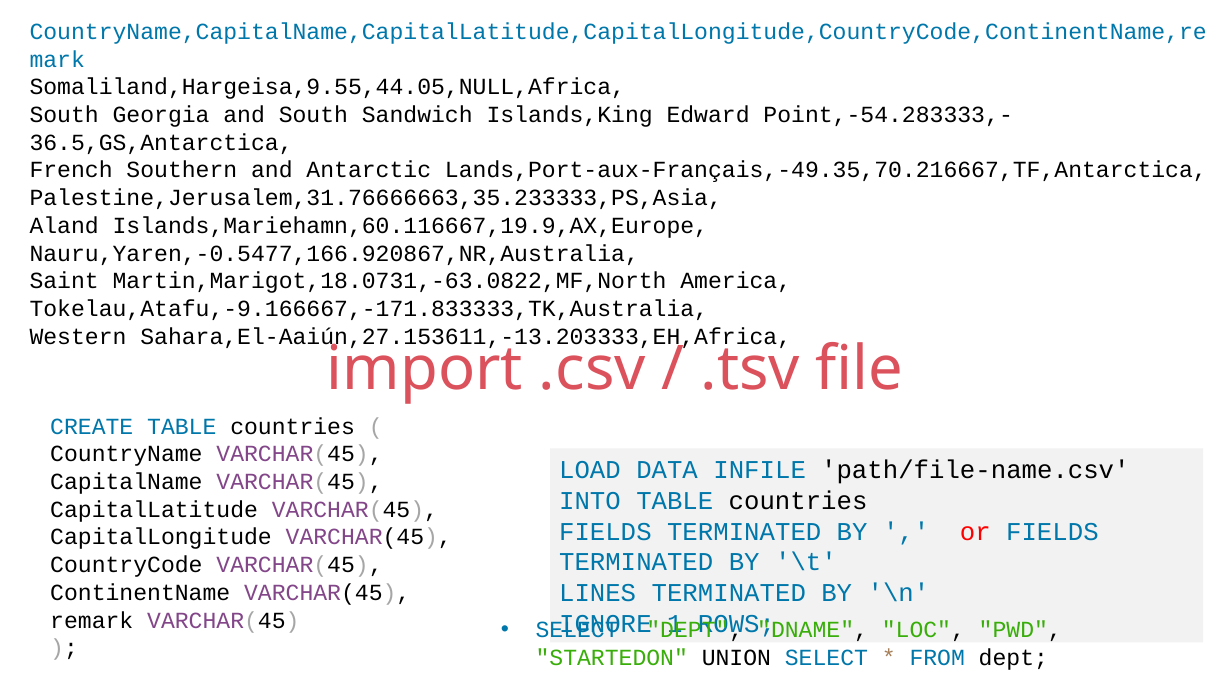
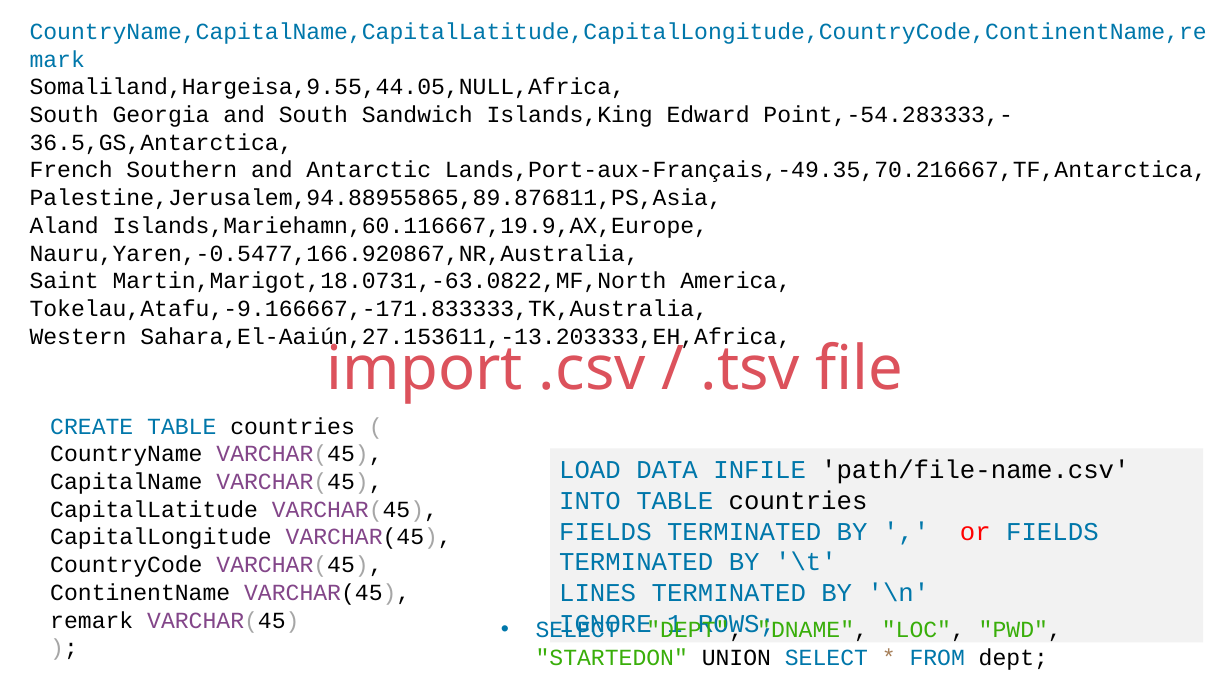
Palestine,Jerusalem,31.76666663,35.233333,PS,Asia: Palestine,Jerusalem,31.76666663,35.233333,PS,Asia -> Palestine,Jerusalem,94.88955865,89.876811,PS,Asia (376, 198)
